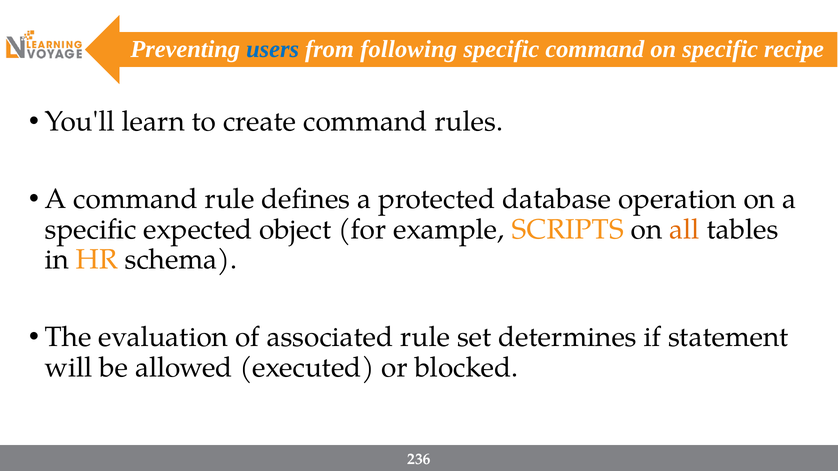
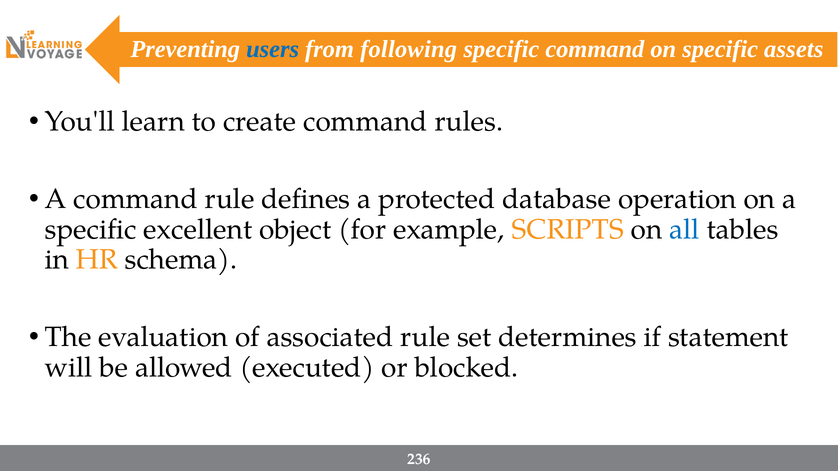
recipe: recipe -> assets (794, 49)
expected: expected -> excellent (198, 230)
all colour: orange -> blue (684, 230)
